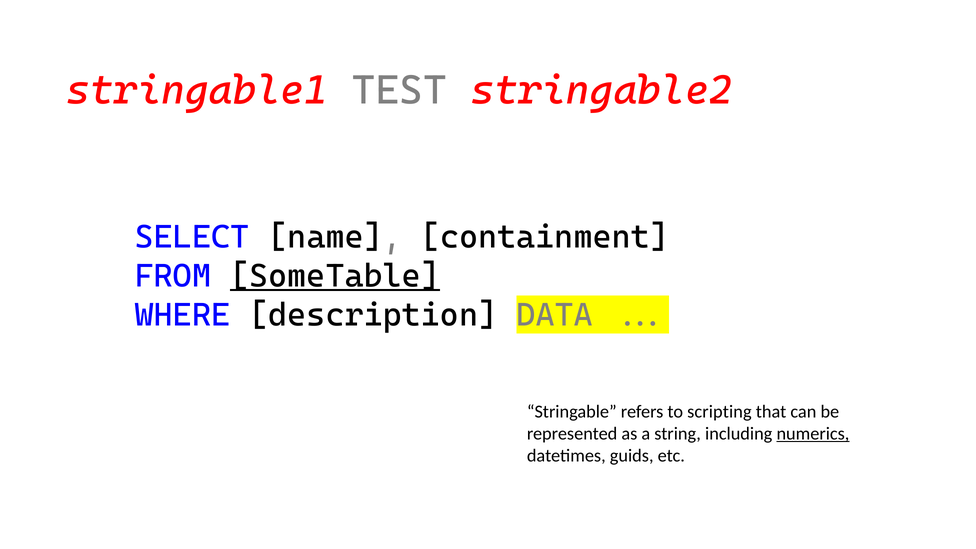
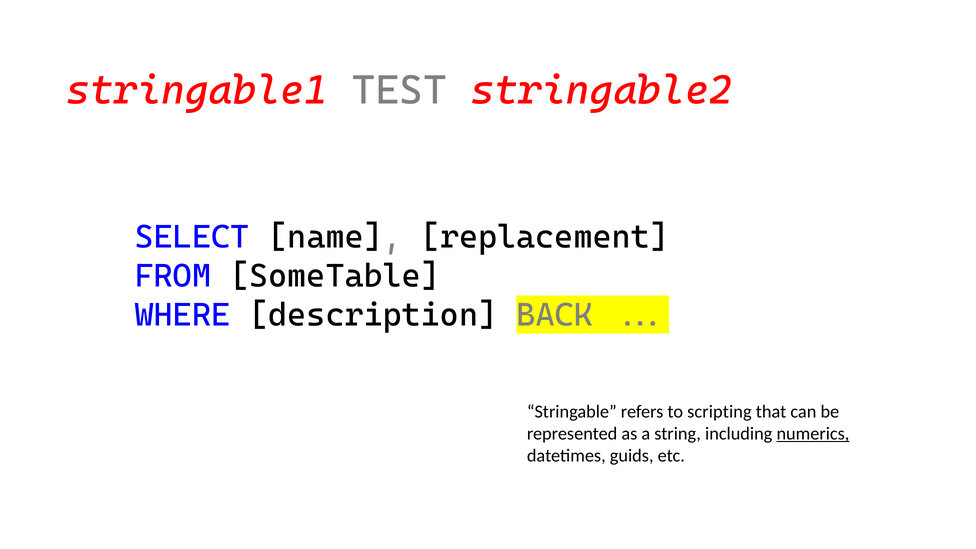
containment: containment -> replacement (545, 237)
SomeTable underline: present -> none (335, 276)
DATA: DATA -> BACK (555, 315)
